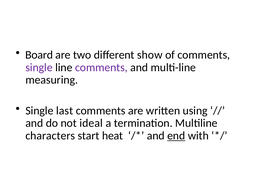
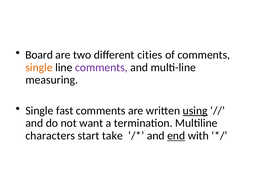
show: show -> cities (150, 55)
single colour: purple -> orange (39, 67)
last: last -> fast (65, 110)
using underline: none -> present (195, 110)
ideal: ideal -> want (91, 123)
heat: heat -> take (112, 136)
